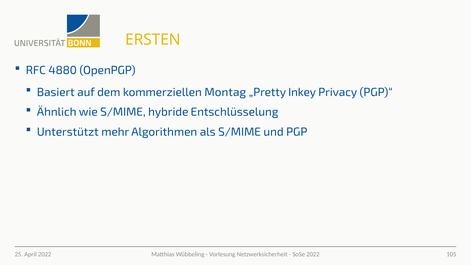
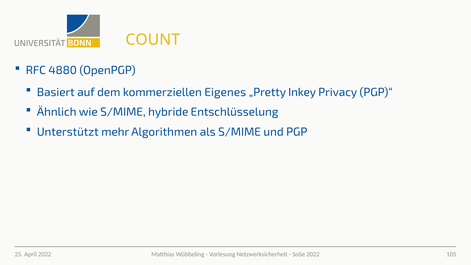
ERSTEN: ERSTEN -> COUNT (153, 40)
Montag: Montag -> Eigenes (225, 92)
